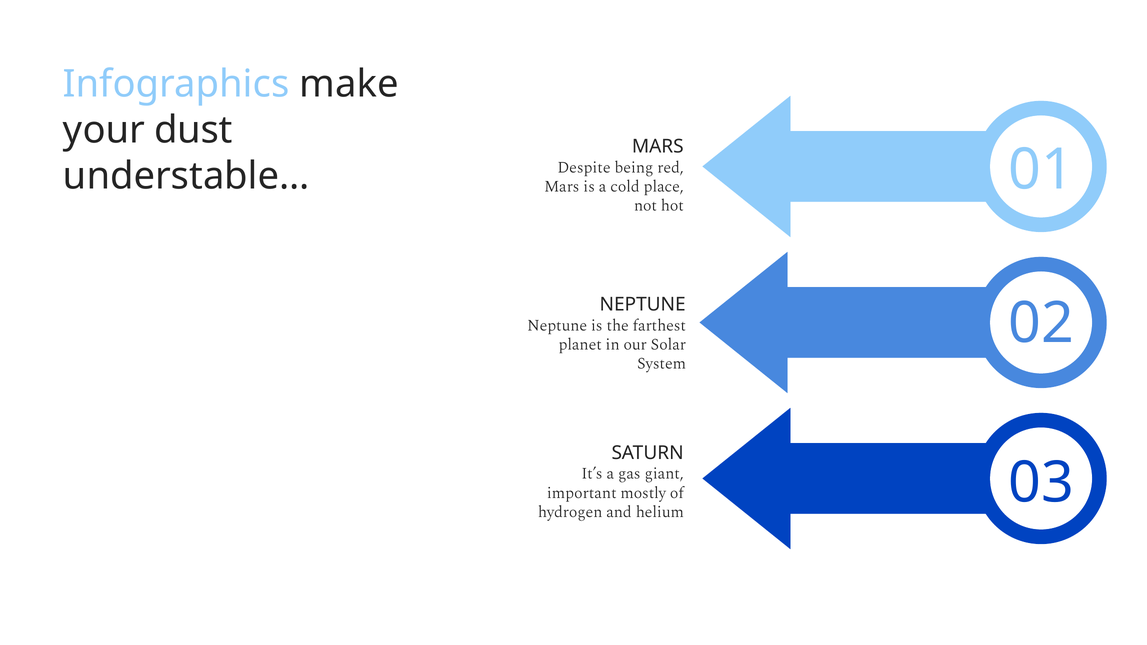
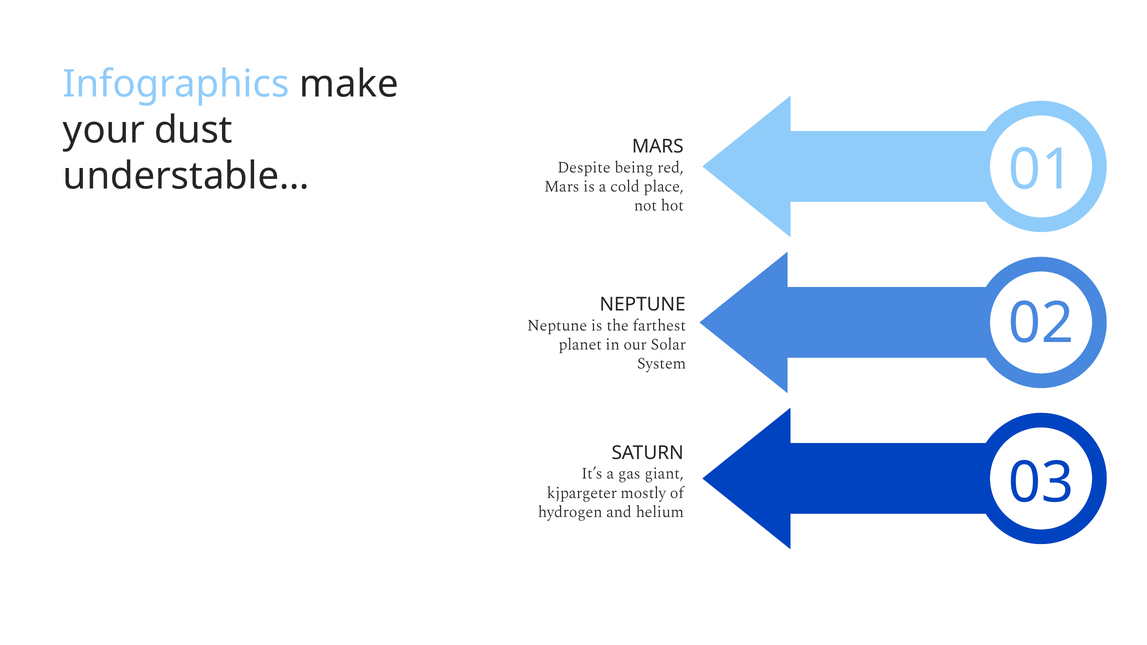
important: important -> kjpargeter (582, 493)
